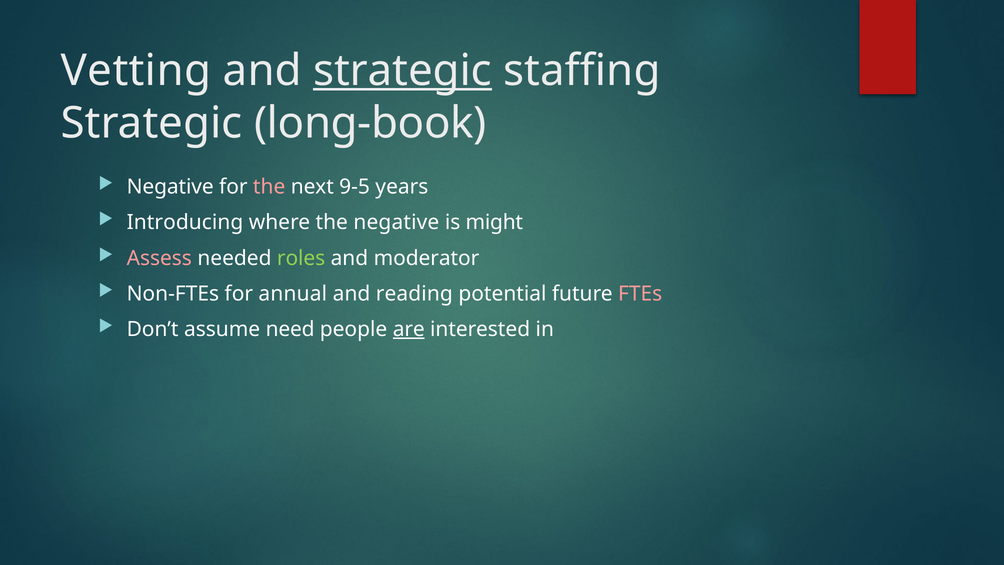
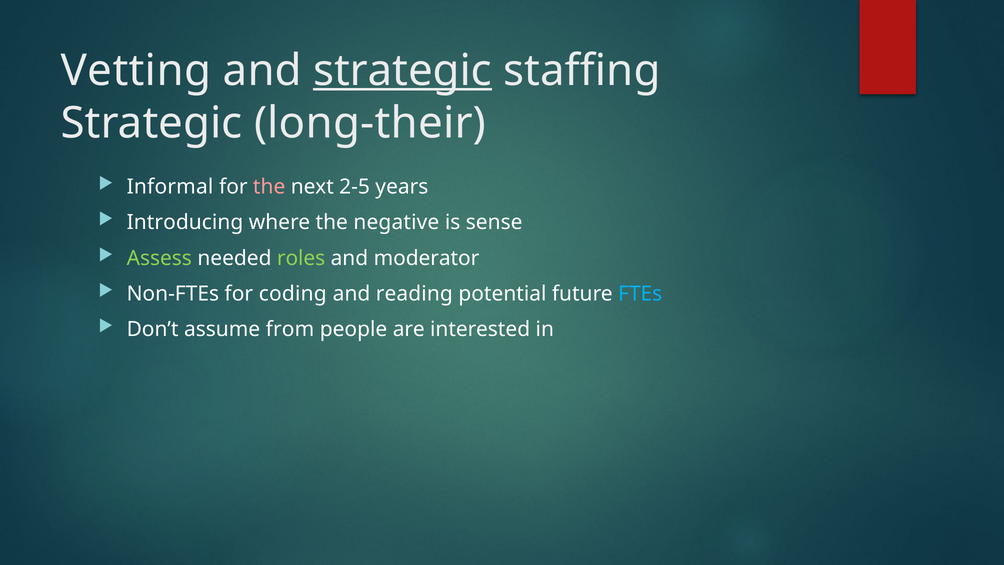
long-book: long-book -> long-their (370, 123)
Negative: Negative -> Informal (170, 187)
9-5: 9-5 -> 2-5 (355, 187)
might: might -> sense (494, 222)
Assess colour: pink -> light green (159, 258)
annual: annual -> coding (293, 294)
FTEs colour: pink -> light blue (640, 294)
need: need -> from (290, 329)
are underline: present -> none (409, 329)
